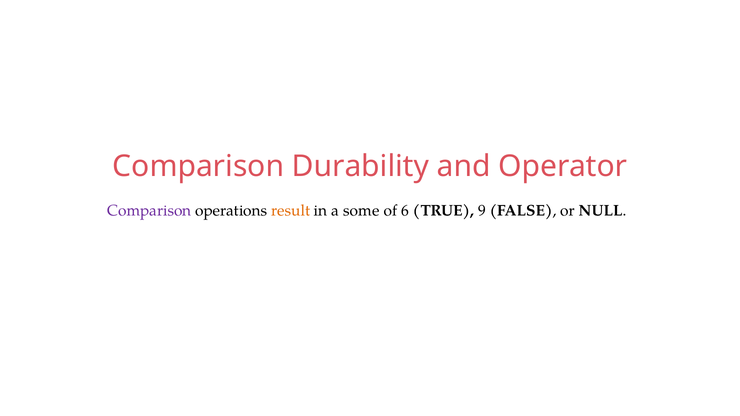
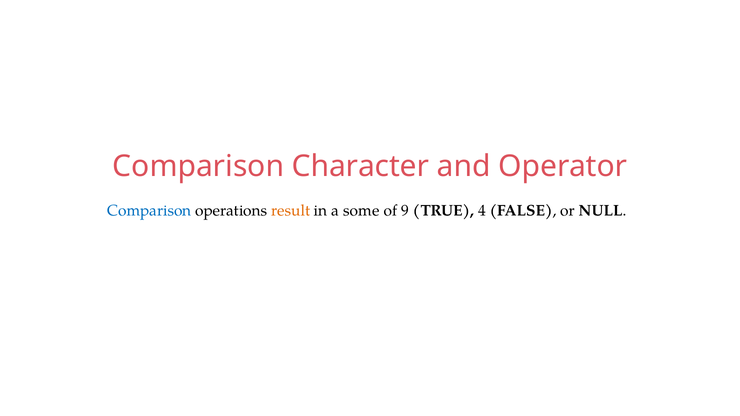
Durability: Durability -> Character (360, 166)
Comparison colour: purple -> blue (149, 211)
6: 6 -> 9 (405, 211)
9: 9 -> 4 (482, 211)
